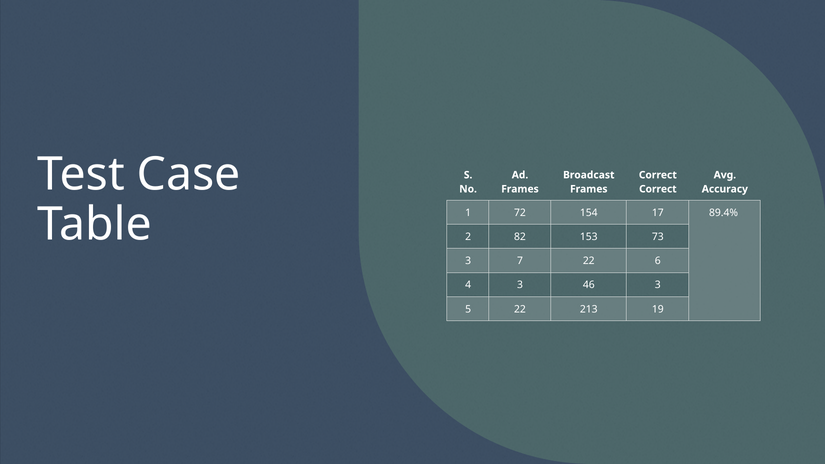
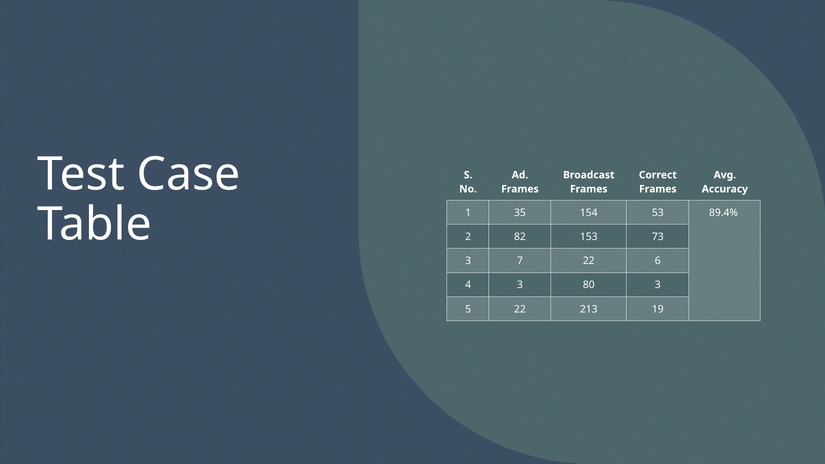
Correct: Correct -> Frames (658, 189)
72: 72 -> 35 (520, 213)
17: 17 -> 53 (658, 213)
46: 46 -> 80 (589, 285)
